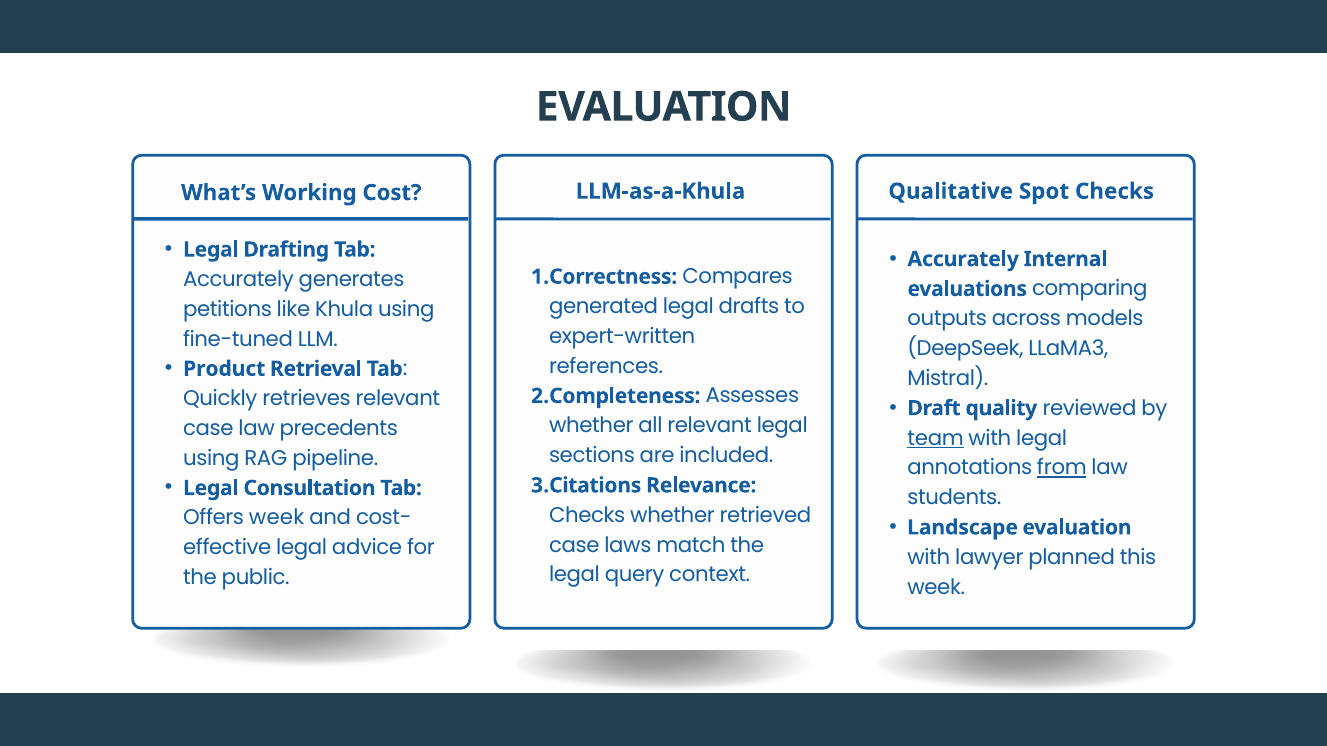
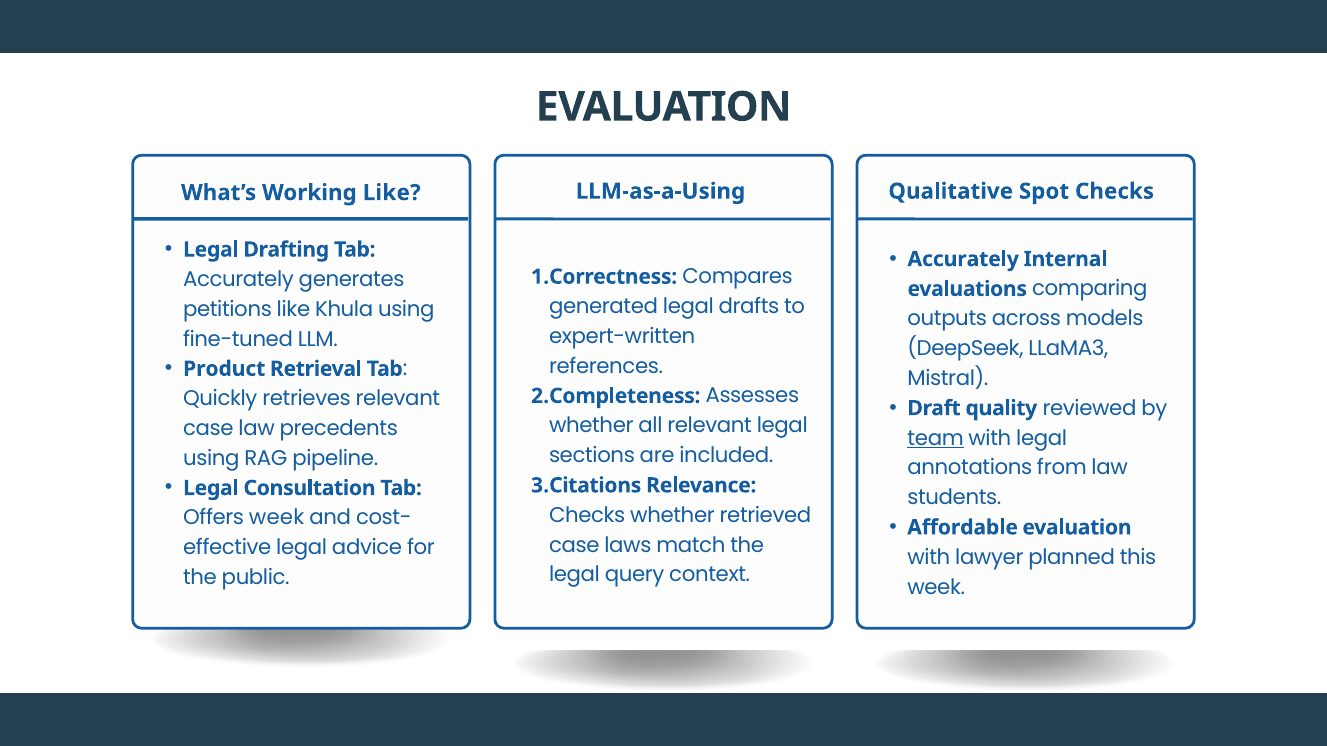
LLM-as-a-Khula: LLM-as-a-Khula -> LLM-as-a-Using (660, 191)
Working Cost: Cost -> Like (392, 193)
from underline: present -> none (1062, 468)
Landscape: Landscape -> Affordable (963, 528)
